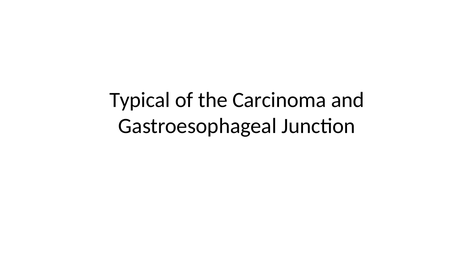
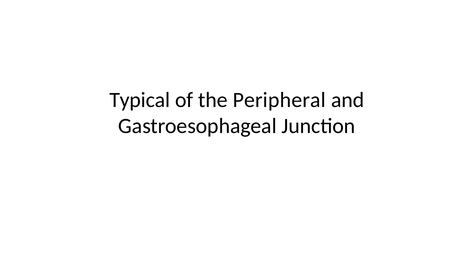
Carcinoma: Carcinoma -> Peripheral (279, 100)
